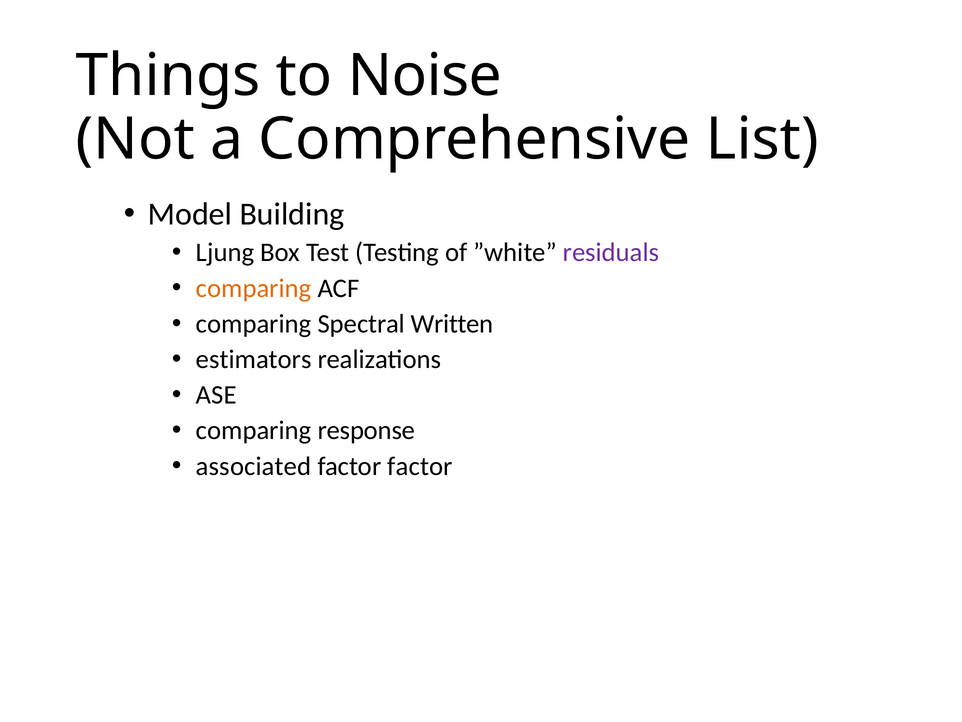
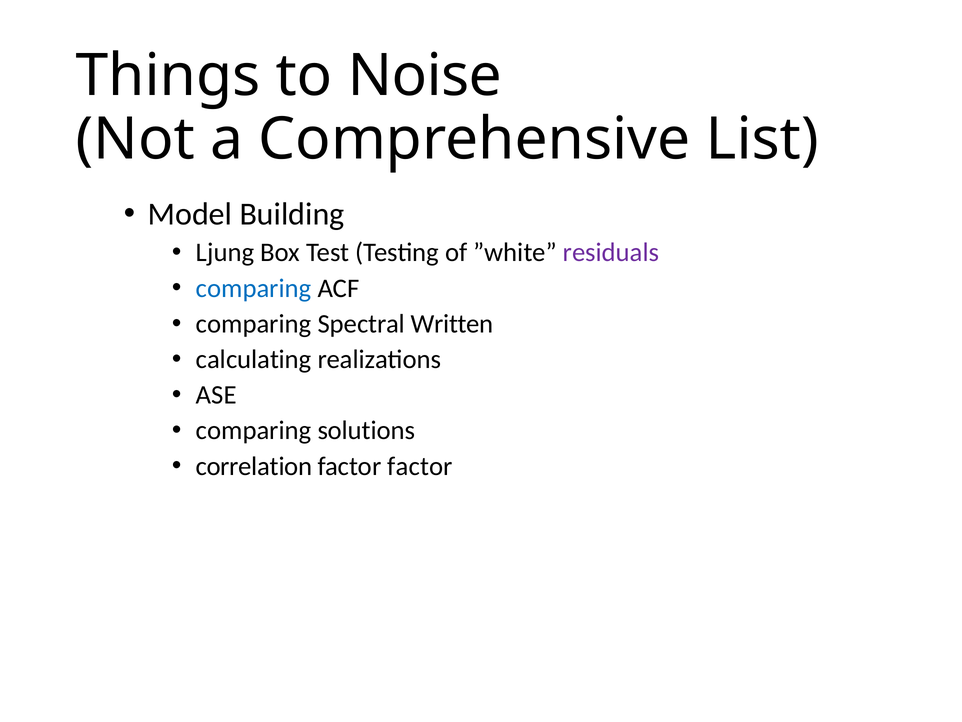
comparing colour: orange -> blue (254, 288)
estimators: estimators -> calculating (254, 359)
response: response -> solutions (366, 430)
associated: associated -> correlation (254, 466)
